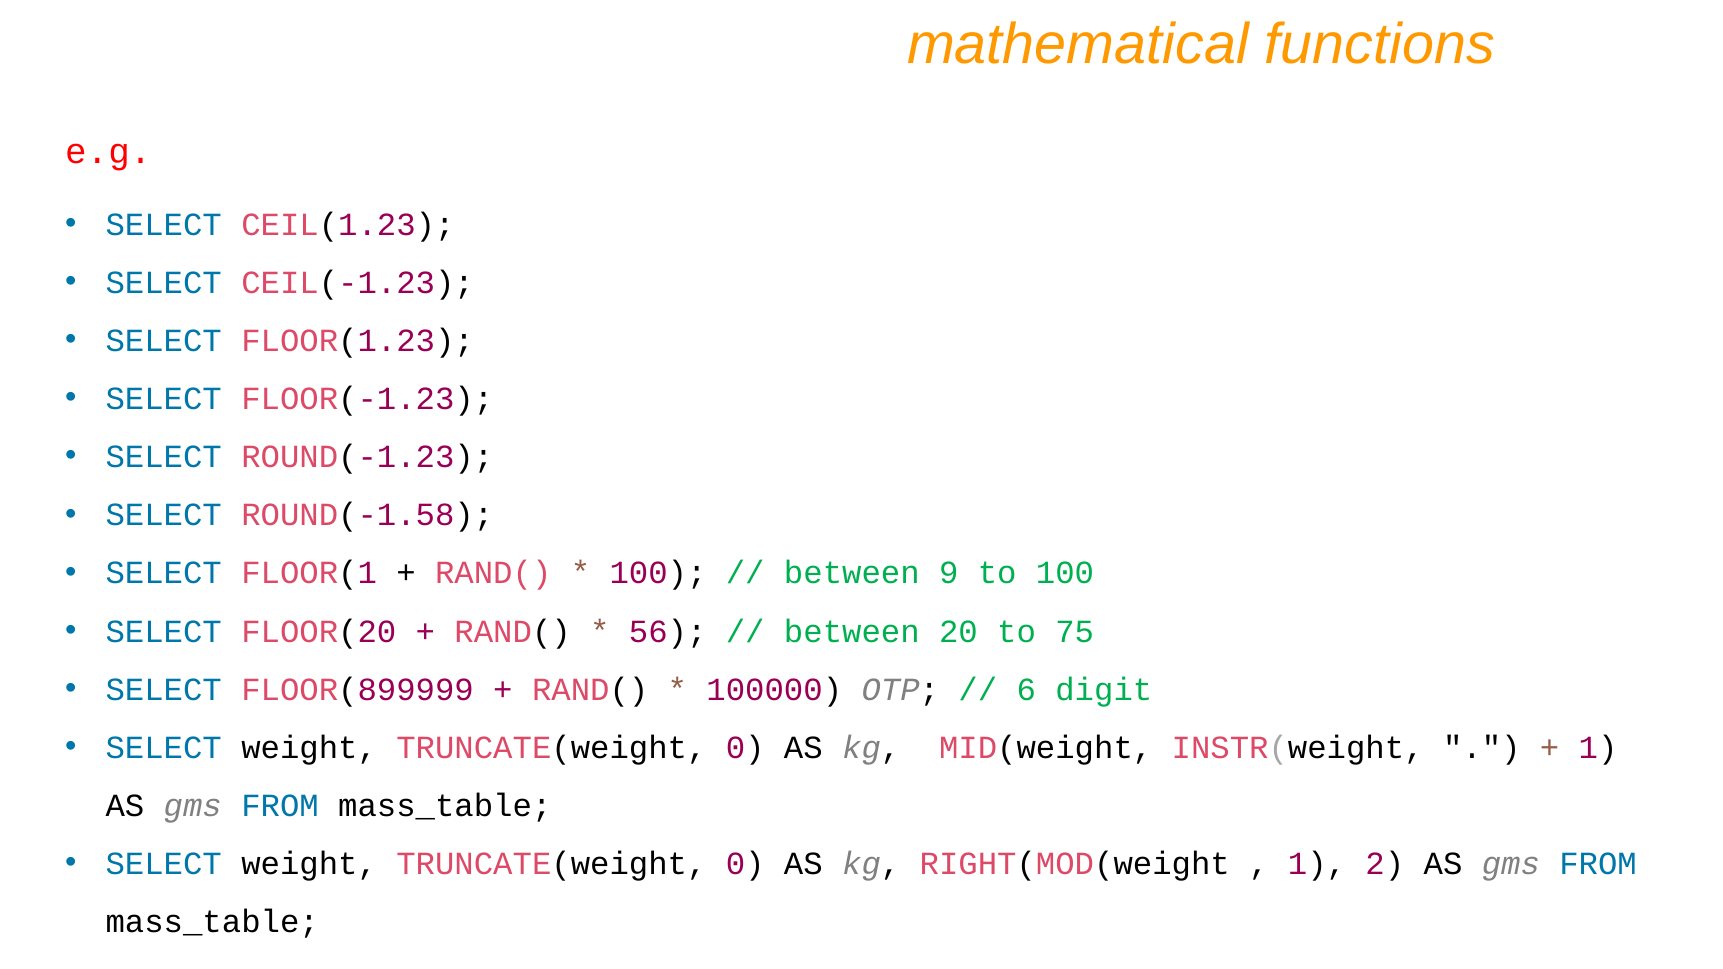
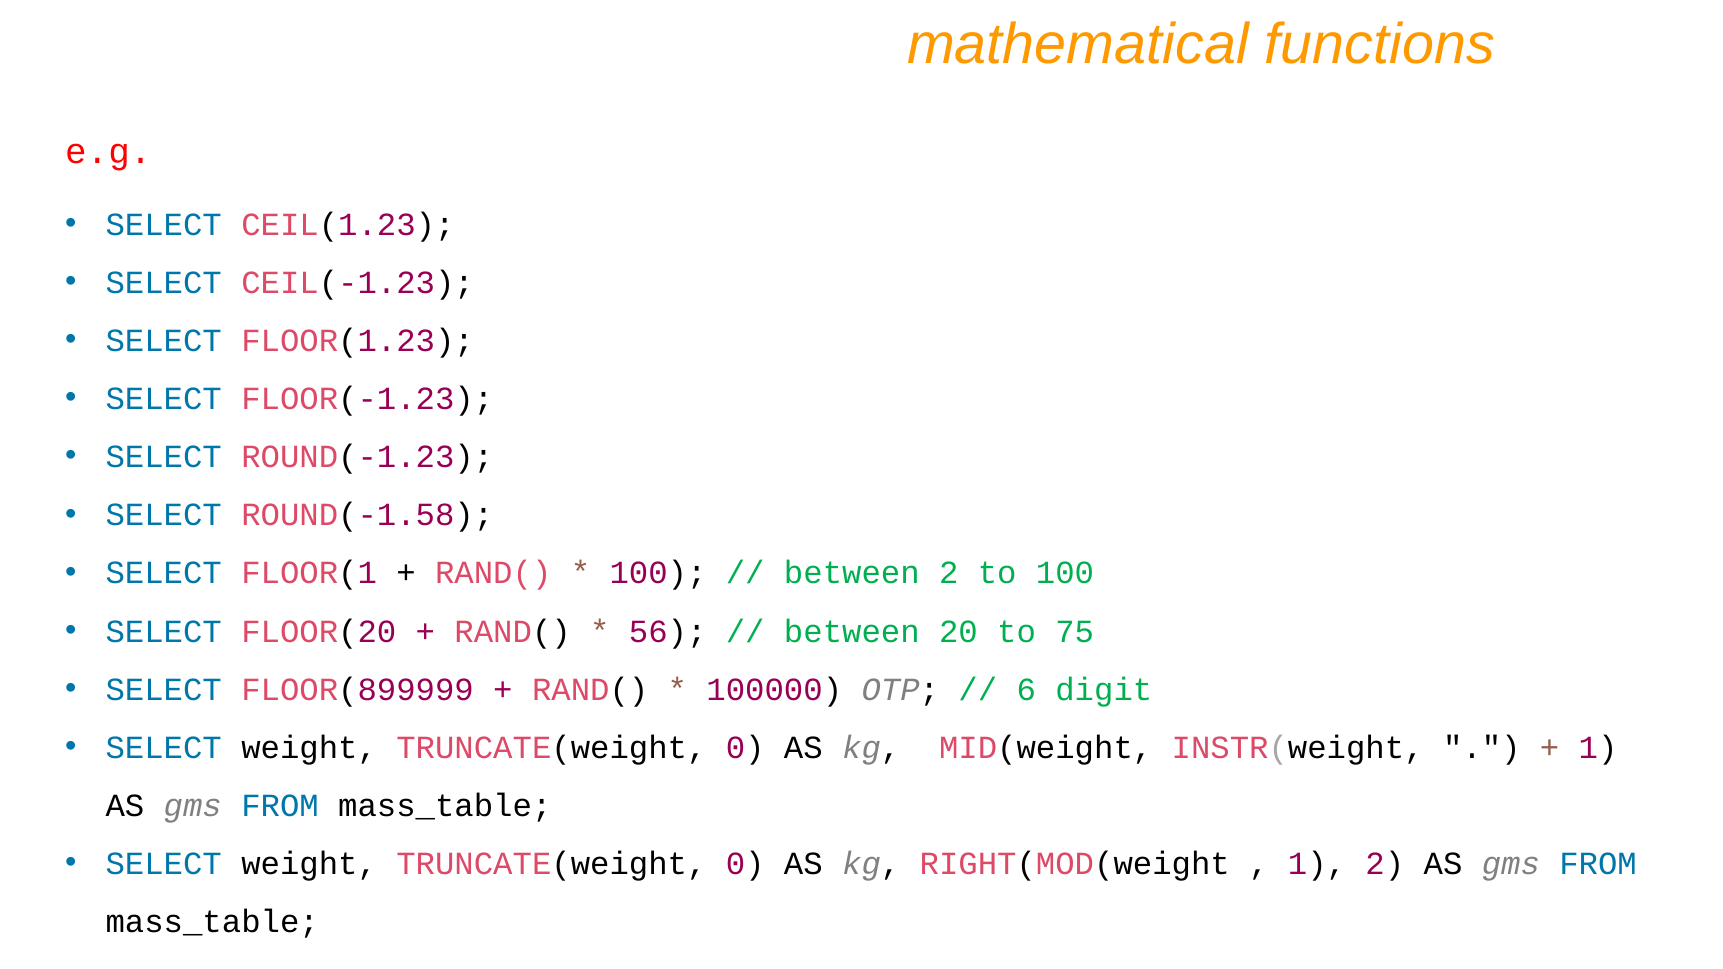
between 9: 9 -> 2 (949, 573)
